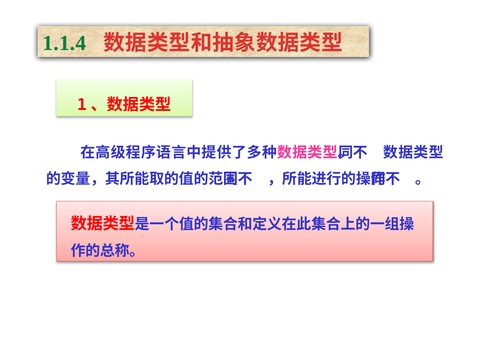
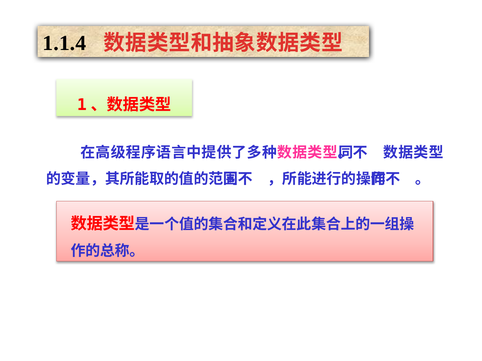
1.1.4 colour: green -> black (64, 43)
